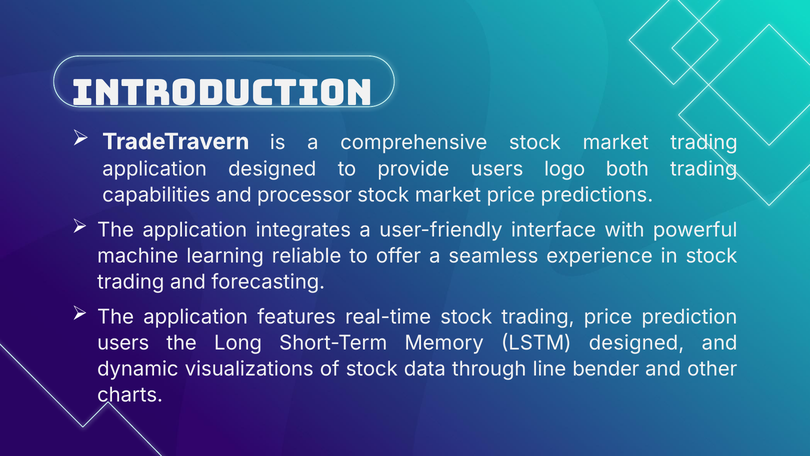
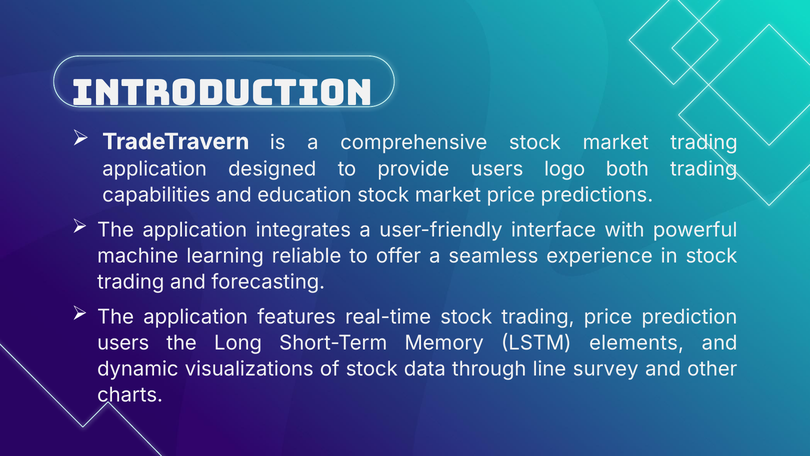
processor: processor -> education (305, 195)
LSTM designed: designed -> elements (637, 343)
bender: bender -> survey (606, 369)
